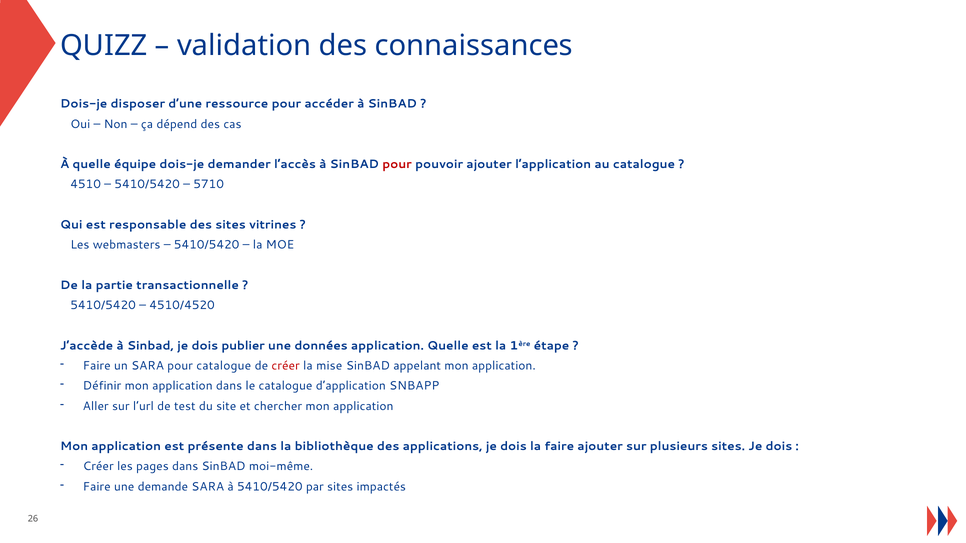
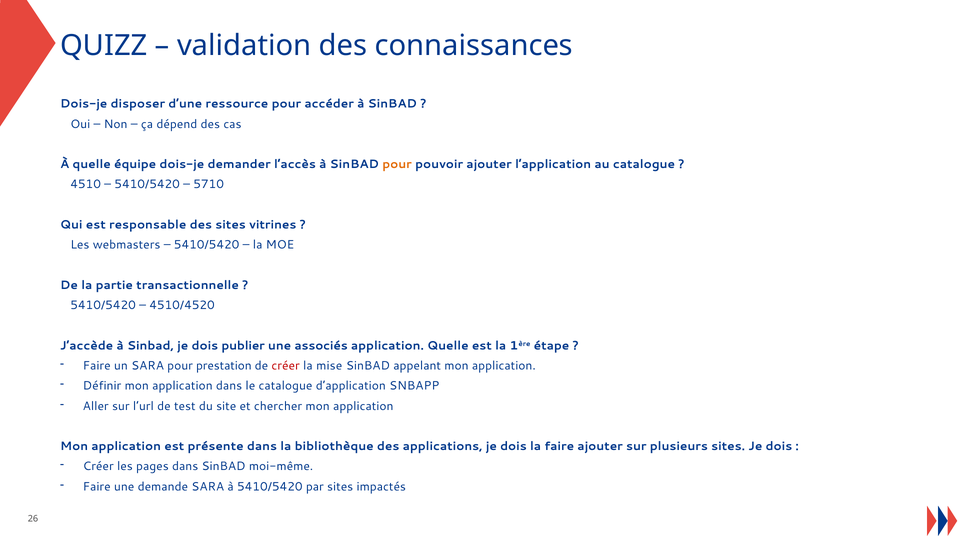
pour colour: red -> orange (397, 164)
données: données -> associés (321, 346)
pour catalogue: catalogue -> prestation (224, 366)
